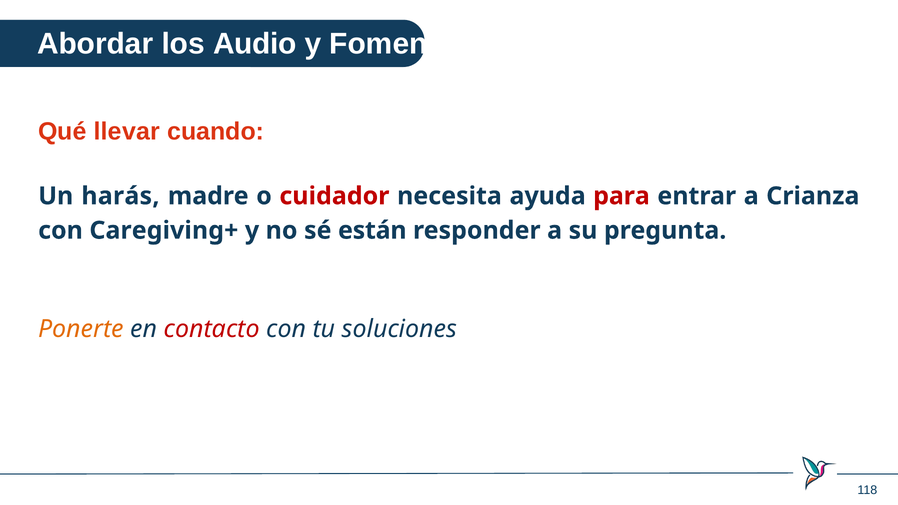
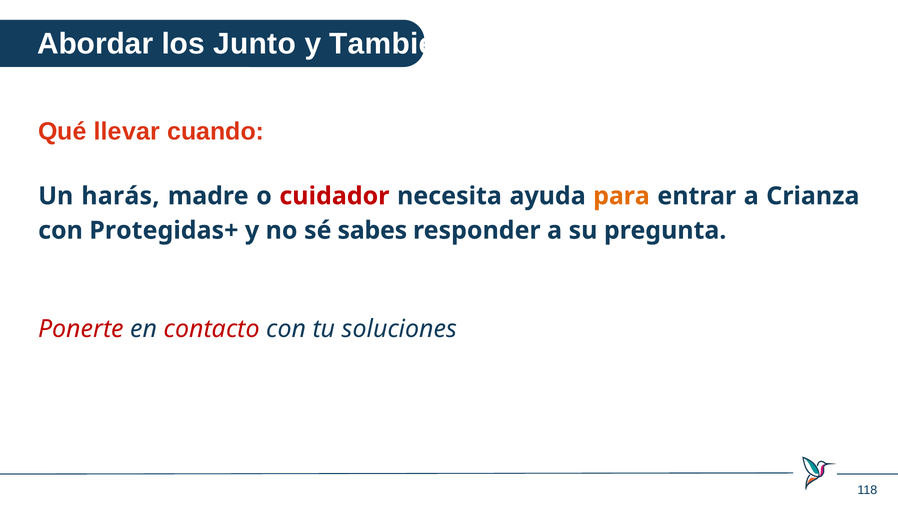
Audio: Audio -> Junto (255, 44)
Fomenta: Fomenta -> También (392, 44)
para colour: red -> orange (622, 196)
Caregiving+: Caregiving+ -> Protegidas+ (164, 231)
están: están -> sabes (372, 231)
Ponerte colour: orange -> red (81, 329)
